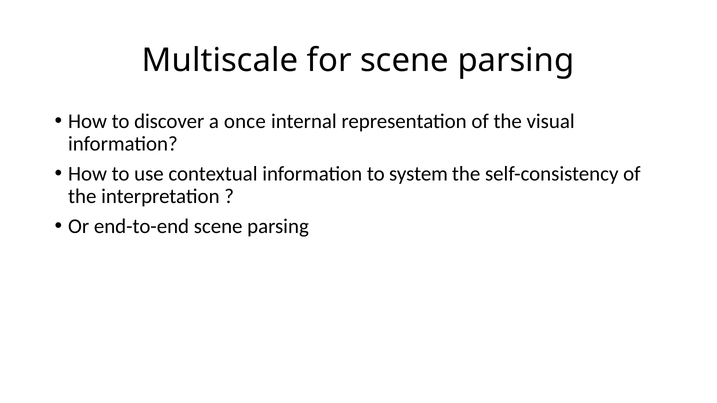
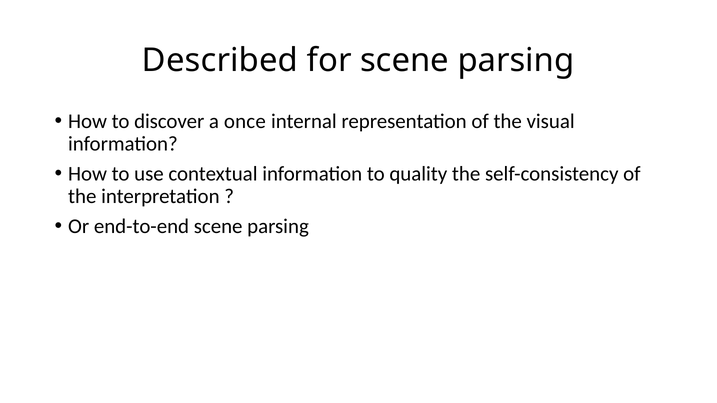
Multiscale: Multiscale -> Described (220, 60)
system: system -> quality (418, 174)
